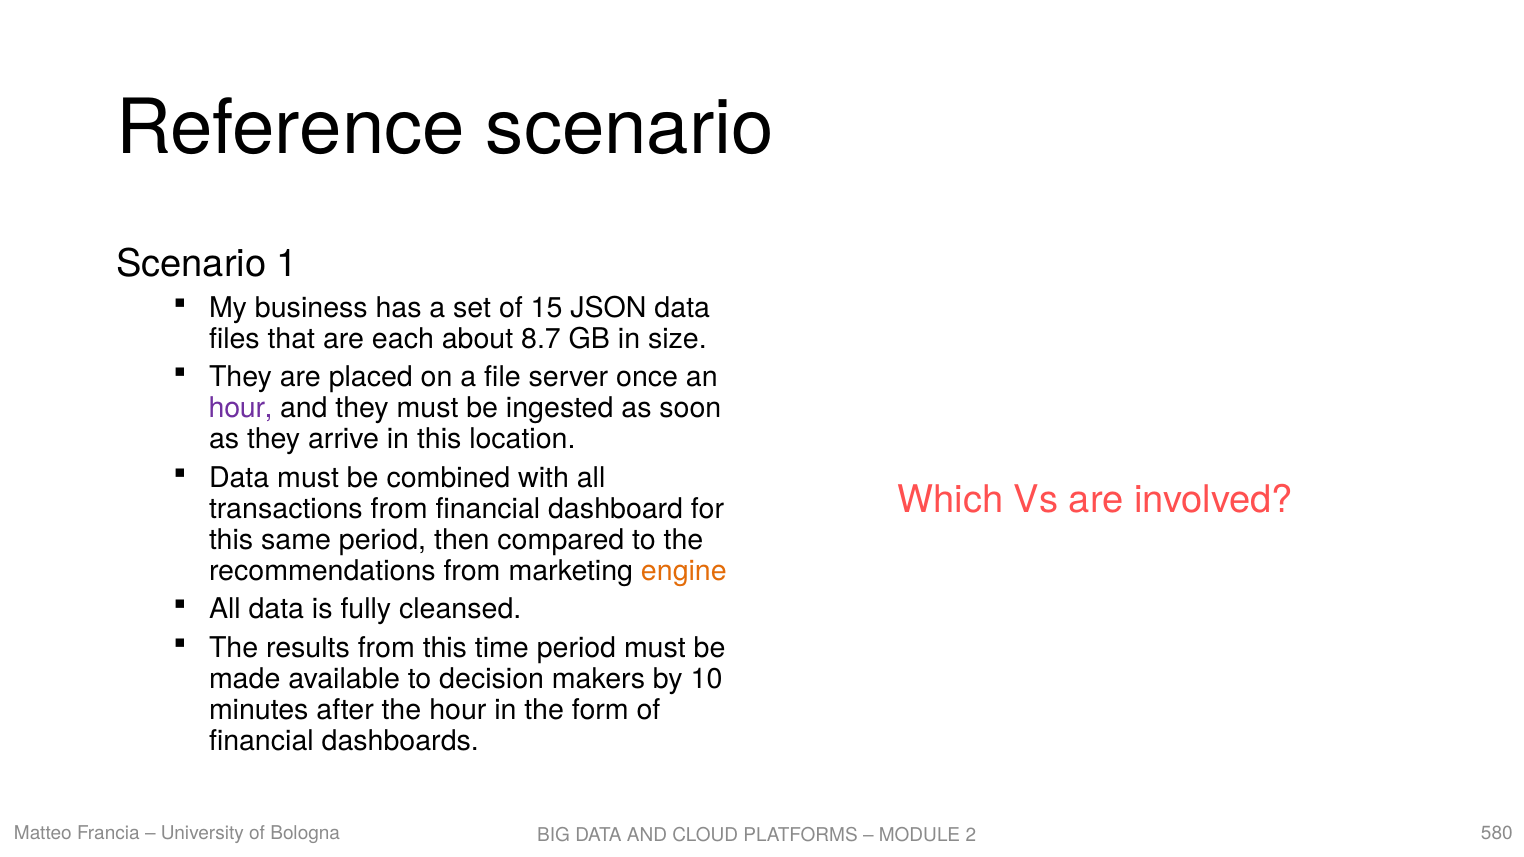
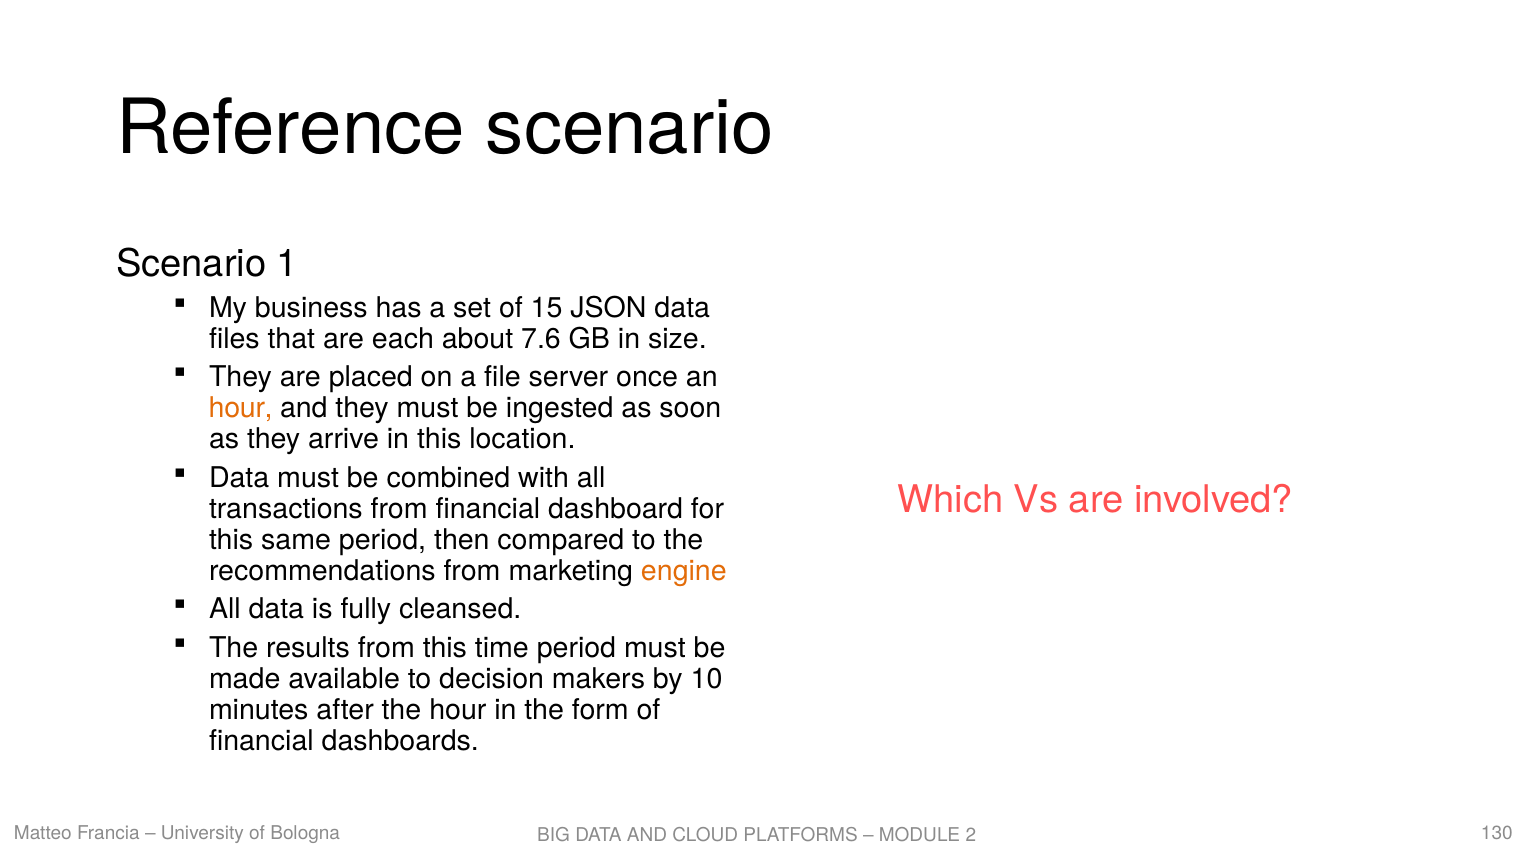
8.7: 8.7 -> 7.6 (541, 339)
hour colour: purple -> orange (241, 409)
580: 580 -> 130 (1497, 834)
